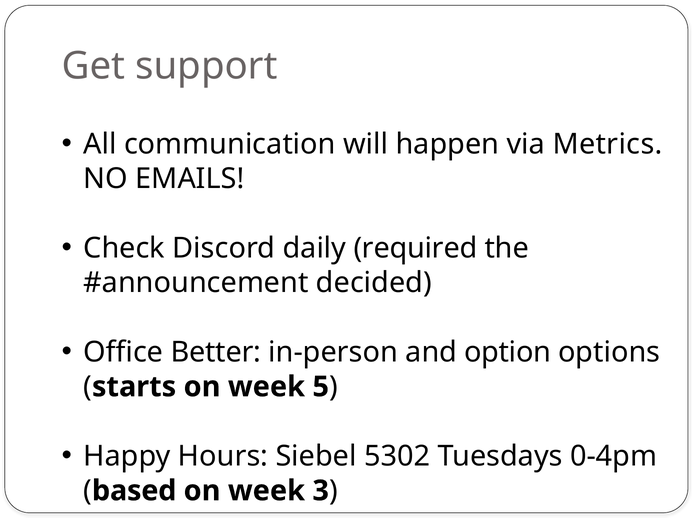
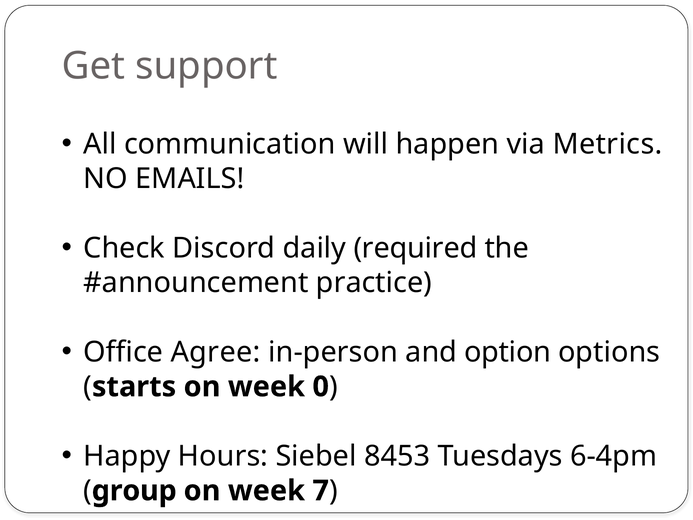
decided: decided -> practice (374, 283)
Better: Better -> Agree (216, 352)
5: 5 -> 0 (321, 387)
5302: 5302 -> 8453 (397, 456)
0-4pm: 0-4pm -> 6-4pm (614, 456)
based: based -> group (134, 490)
3: 3 -> 7 (321, 490)
